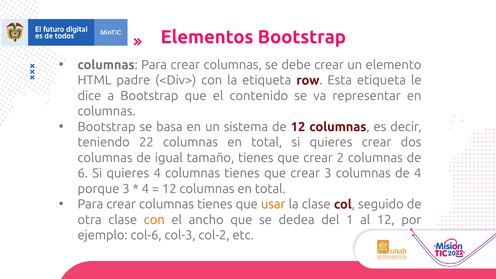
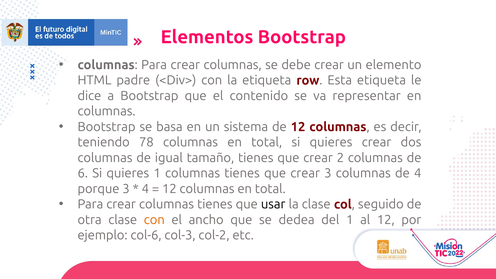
22: 22 -> 78 (146, 142)
quieres 4: 4 -> 1 (157, 173)
usar colour: orange -> black (273, 204)
